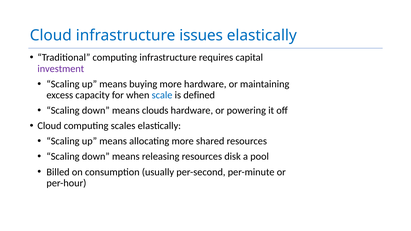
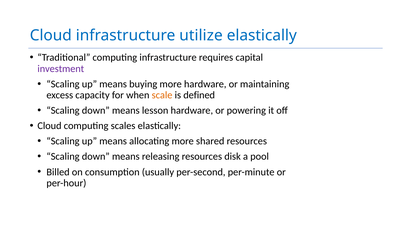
issues: issues -> utilize (201, 35)
scale colour: blue -> orange (162, 95)
clouds: clouds -> lesson (155, 111)
